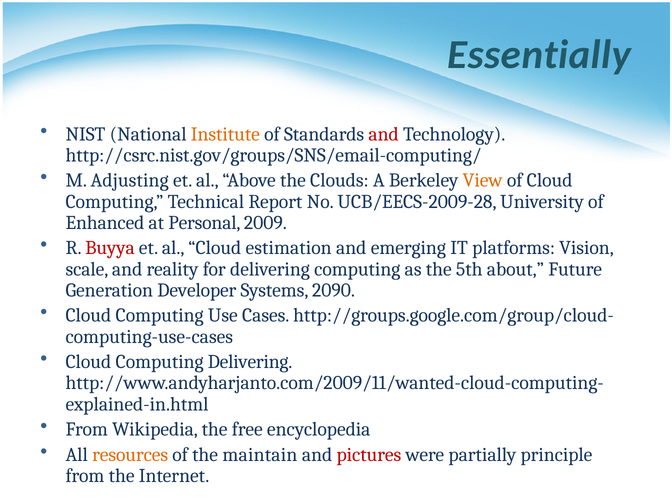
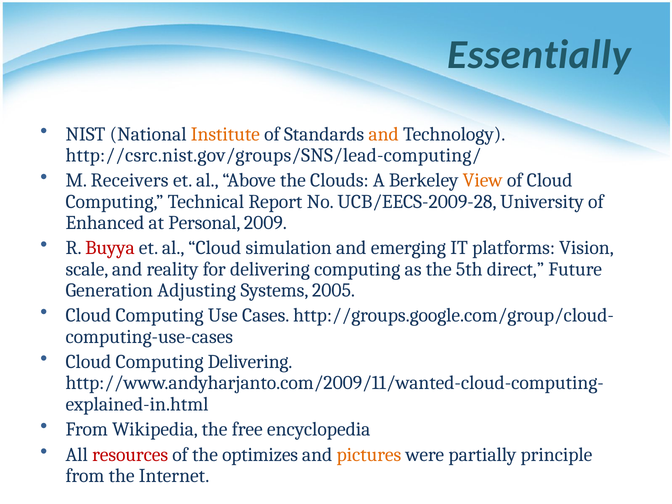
and colour: red -> orange (384, 134)
http://csrc.nist.gov/groups/SNS/email-computing/: http://csrc.nist.gov/groups/SNS/email-computing/ -> http://csrc.nist.gov/groups/SNS/lead-computing/ (273, 155)
Adjusting: Adjusting -> Receivers (130, 180)
estimation: estimation -> simulation (289, 248)
about: about -> direct (515, 269)
Developer: Developer -> Adjusting (197, 290)
2090: 2090 -> 2005 (334, 290)
resources colour: orange -> red (130, 455)
maintain: maintain -> optimizes (260, 455)
pictures colour: red -> orange (369, 455)
